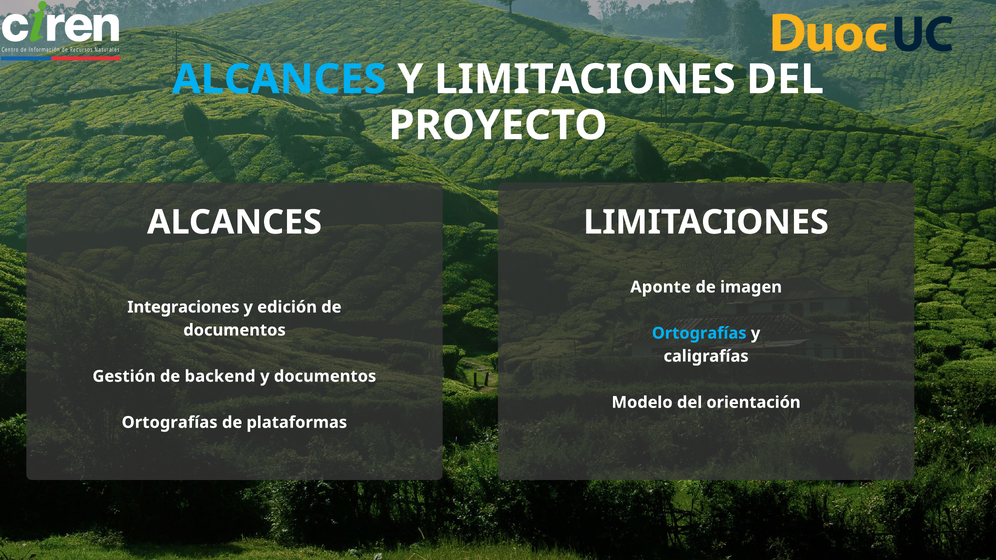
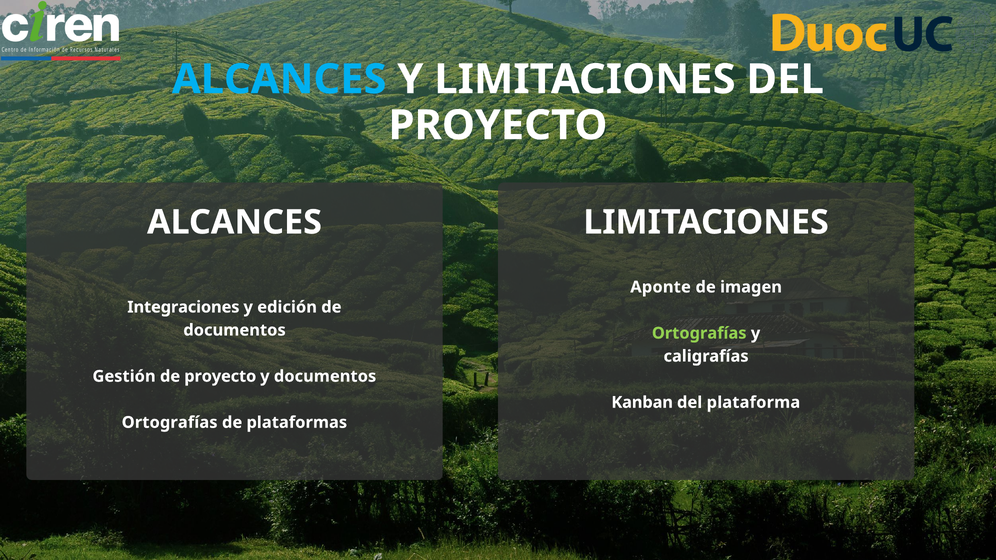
Ortografías colour: light blue -> light green (699, 333)
de backend: backend -> proyecto (220, 376)
Modelo: Modelo -> Kanban (642, 403)
orientación: orientación -> plataforma (753, 403)
